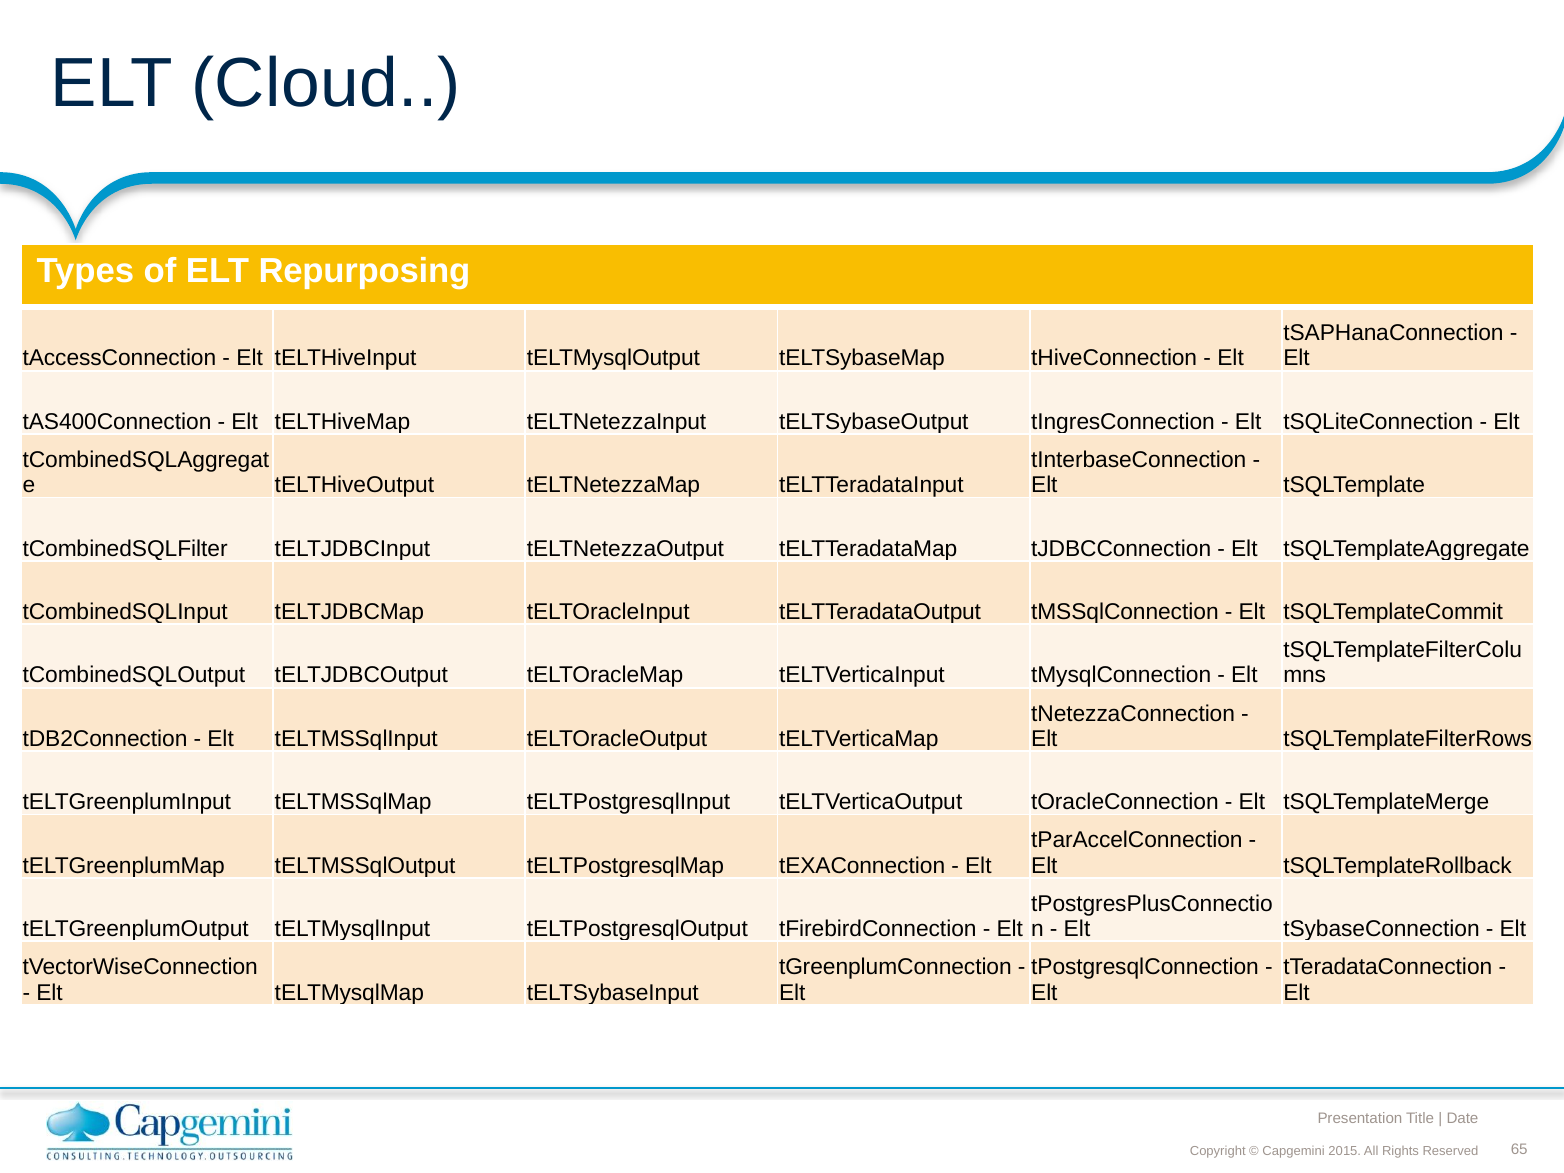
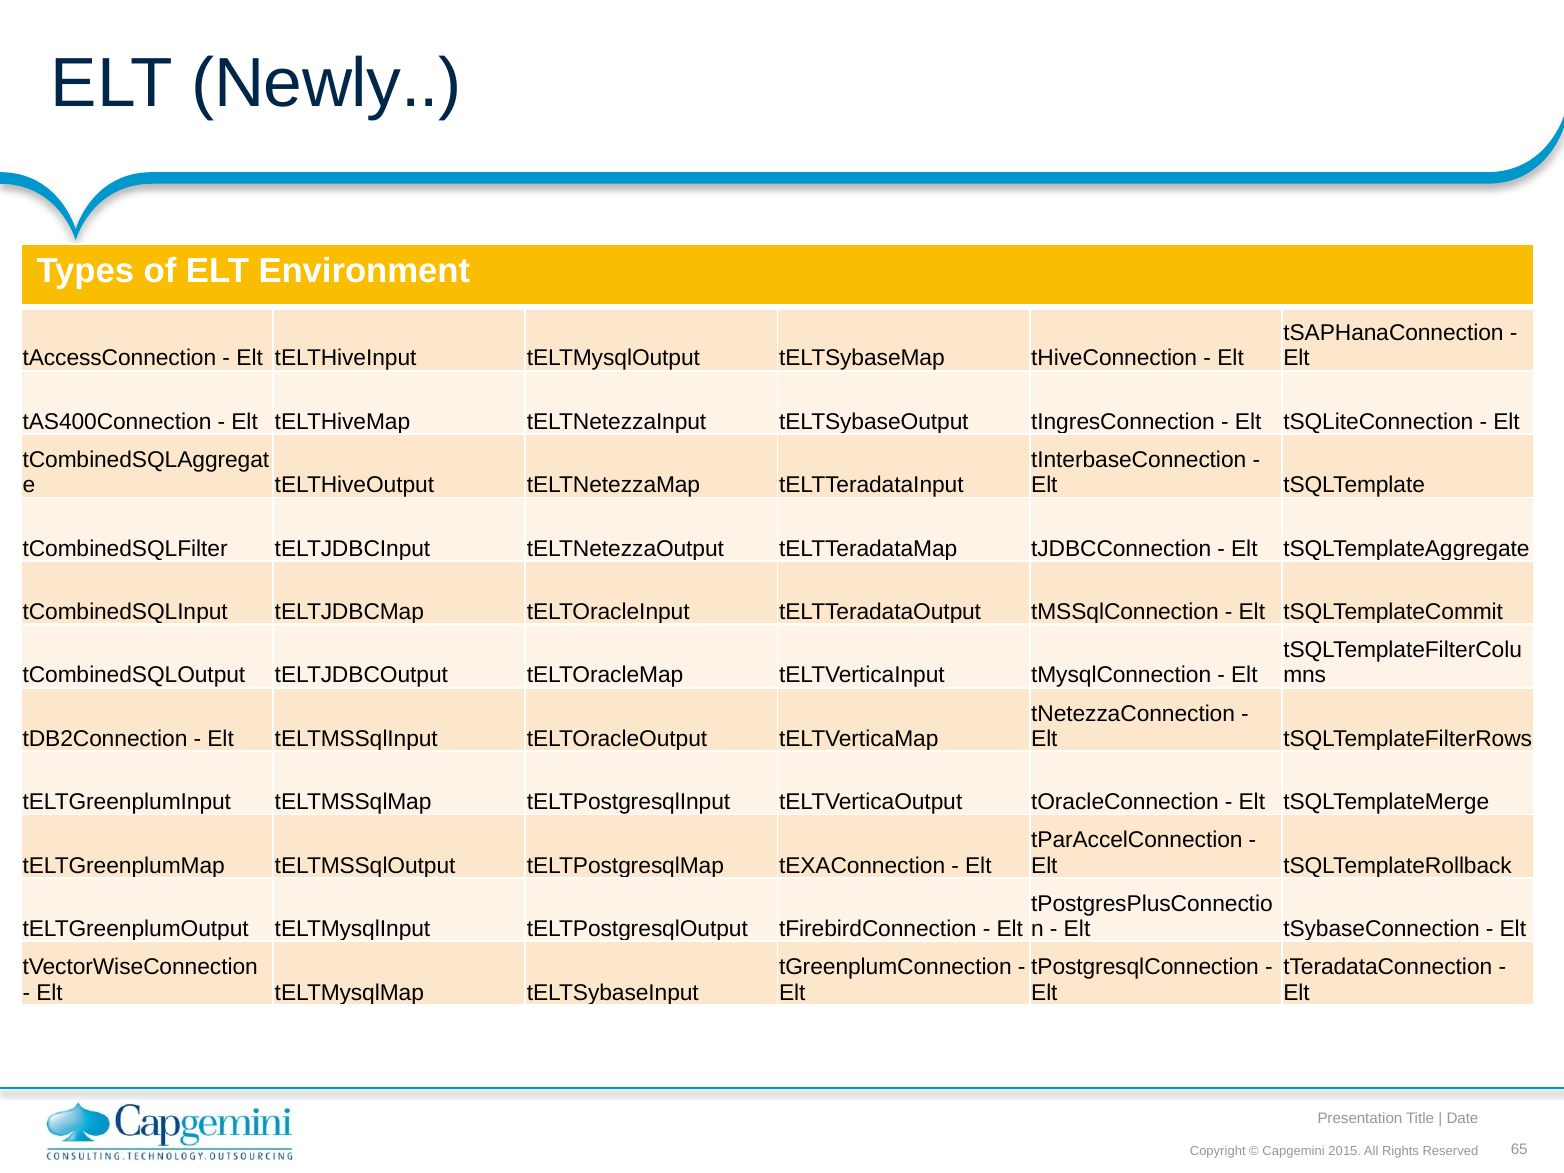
Cloud: Cloud -> Newly (327, 84)
Repurposing: Repurposing -> Environment (364, 271)
